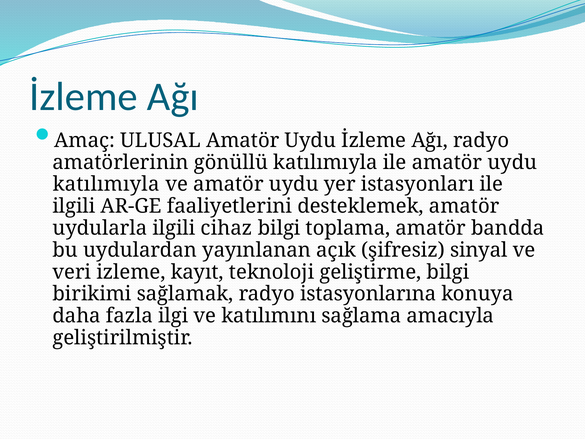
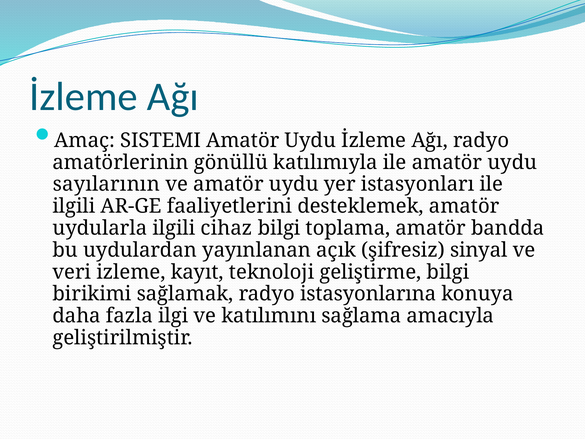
ULUSAL: ULUSAL -> SISTEMI (161, 140)
katılımıyla: katılımıyla -> sayılarının (106, 184)
